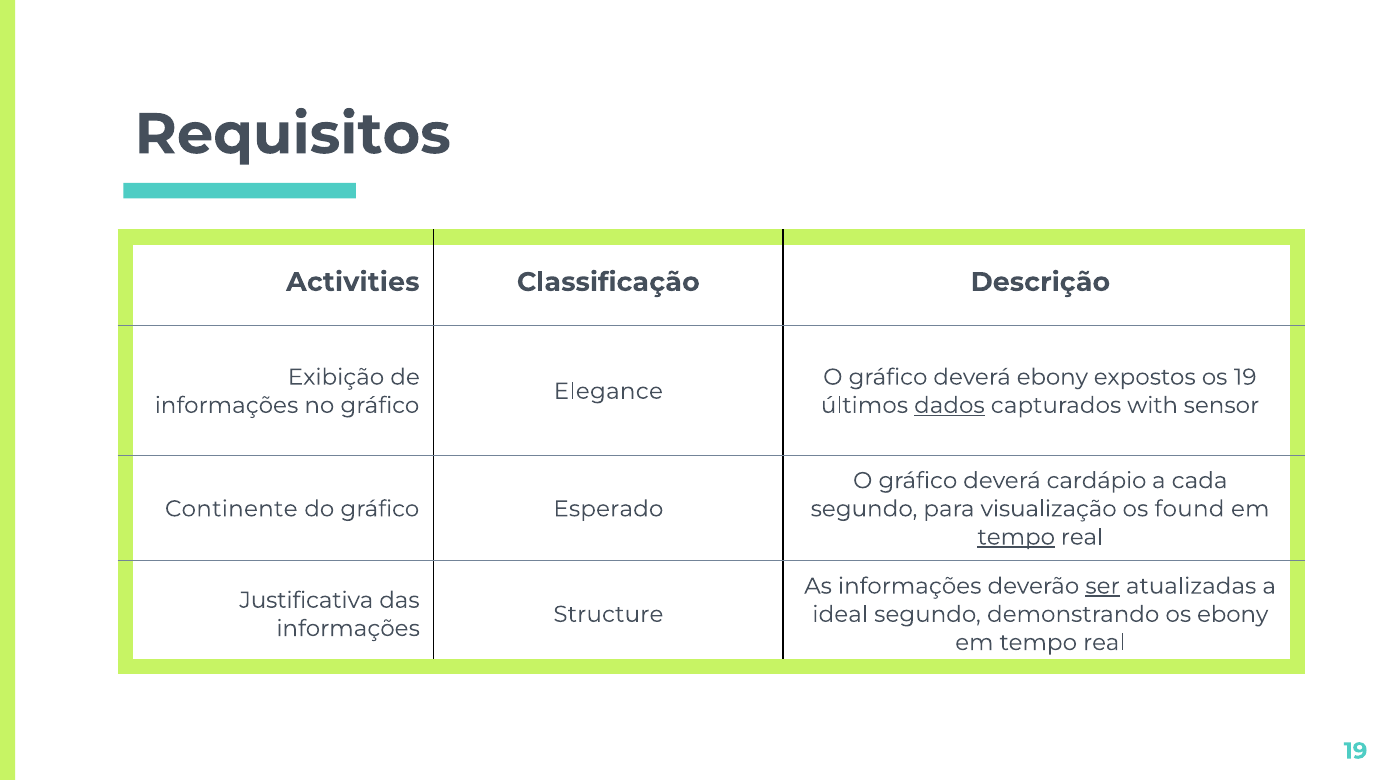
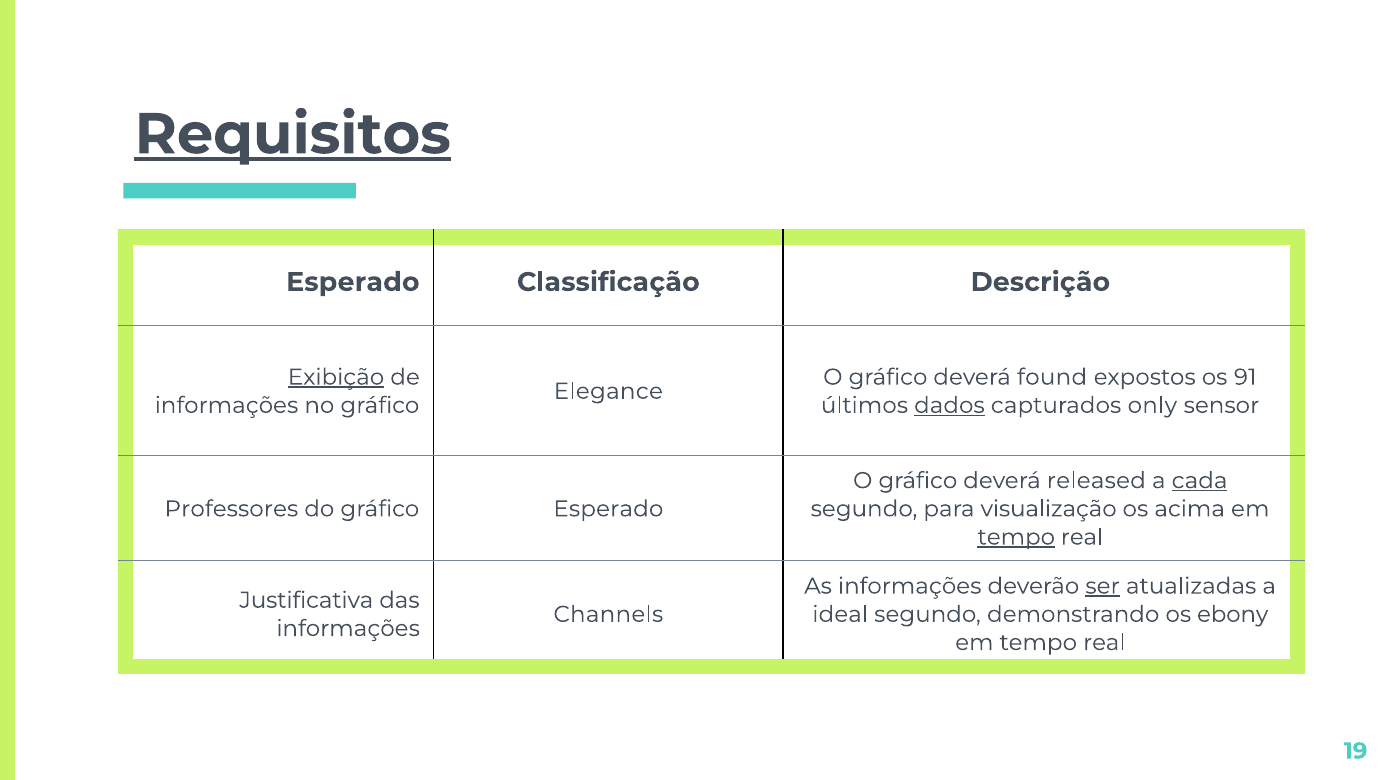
Requisitos underline: none -> present (293, 134)
Activities: Activities -> Esperado (353, 282)
Exibição underline: none -> present (336, 377)
deverá ebony: ebony -> found (1052, 377)
os 19: 19 -> 91 (1245, 377)
with: with -> only (1152, 405)
cardápio: cardápio -> released (1096, 481)
cada underline: none -> present (1200, 481)
Continente: Continente -> Professores (231, 509)
found: found -> acima (1190, 509)
Structure: Structure -> Channels (608, 614)
